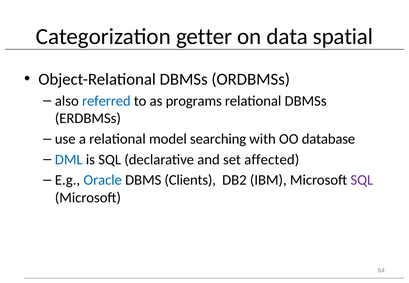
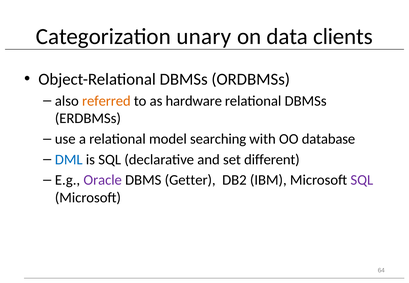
getter: getter -> unary (204, 37)
spatial: spatial -> clients (343, 37)
referred colour: blue -> orange (106, 101)
programs: programs -> hardware (194, 101)
affected: affected -> different (272, 160)
Oracle colour: blue -> purple (103, 180)
Clients: Clients -> Getter (190, 180)
